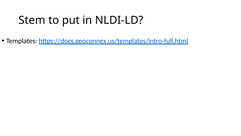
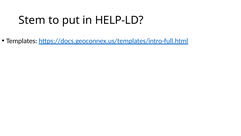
NLDI-LD: NLDI-LD -> HELP-LD (119, 20)
